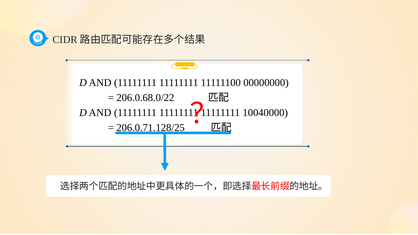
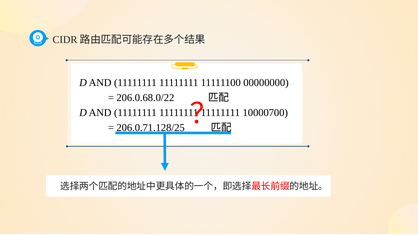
10040000: 10040000 -> 10000700 (265, 113)
